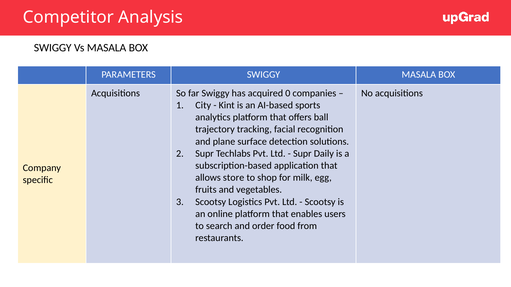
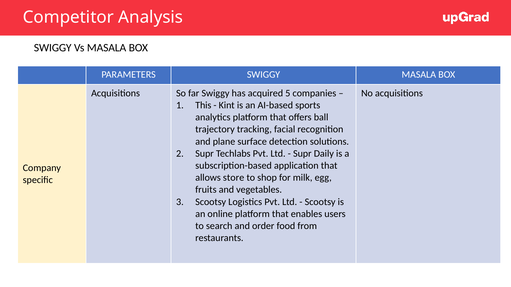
0: 0 -> 5 (288, 93)
City: City -> This (203, 105)
